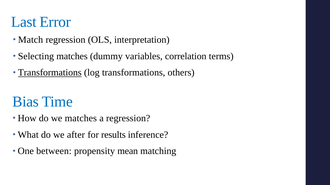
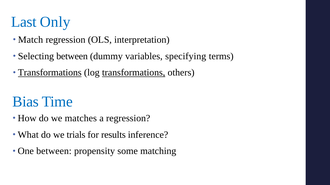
Error: Error -> Only (55, 22)
Selecting matches: matches -> between (72, 56)
correlation: correlation -> specifying (186, 56)
transformations underline: none -> present (134, 73)
after: after -> trials (76, 135)
mean: mean -> some (128, 152)
